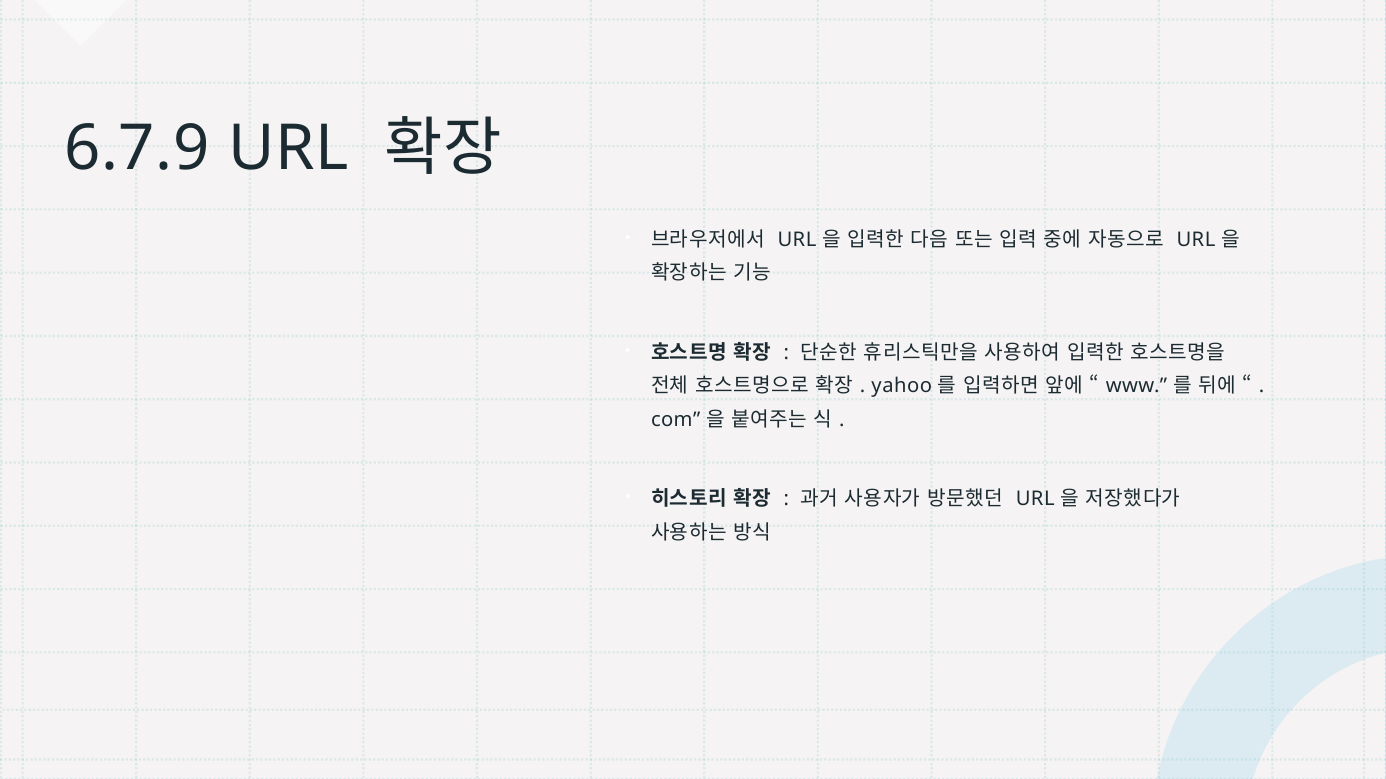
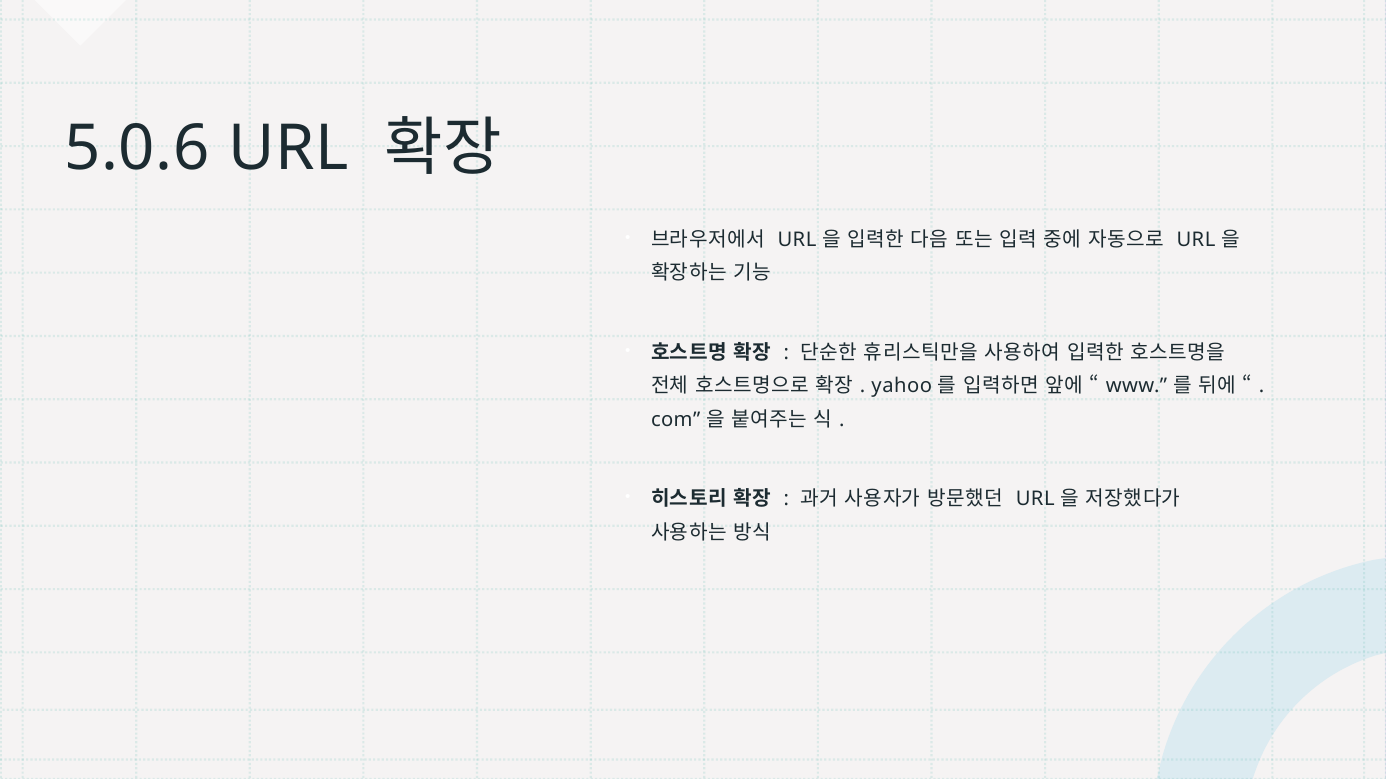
6.7.9: 6.7.9 -> 5.0.6 (137, 148)
